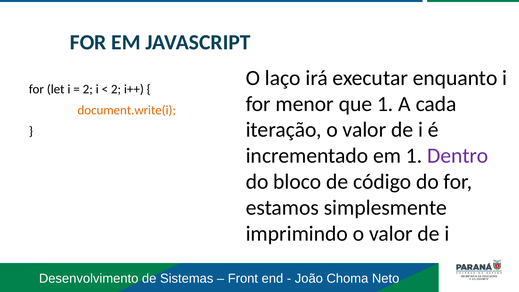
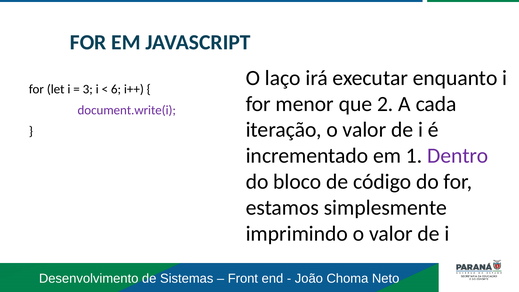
2: 2 -> 3 (88, 89)
2: 2 -> 6 (116, 89)
que 1: 1 -> 2 (385, 104)
document.write(i colour: orange -> purple (127, 110)
